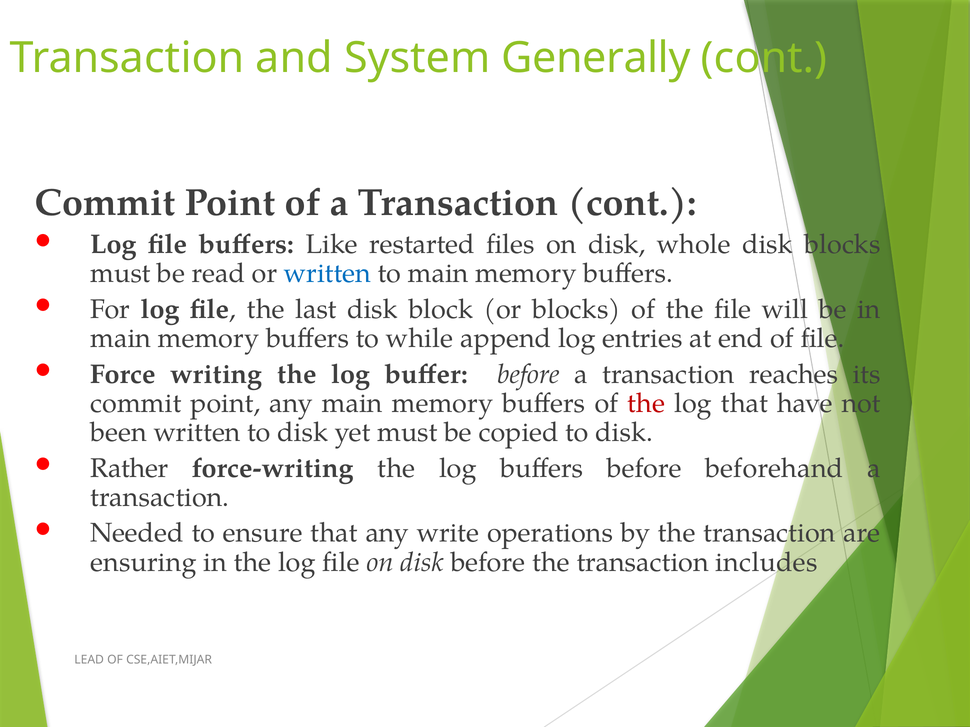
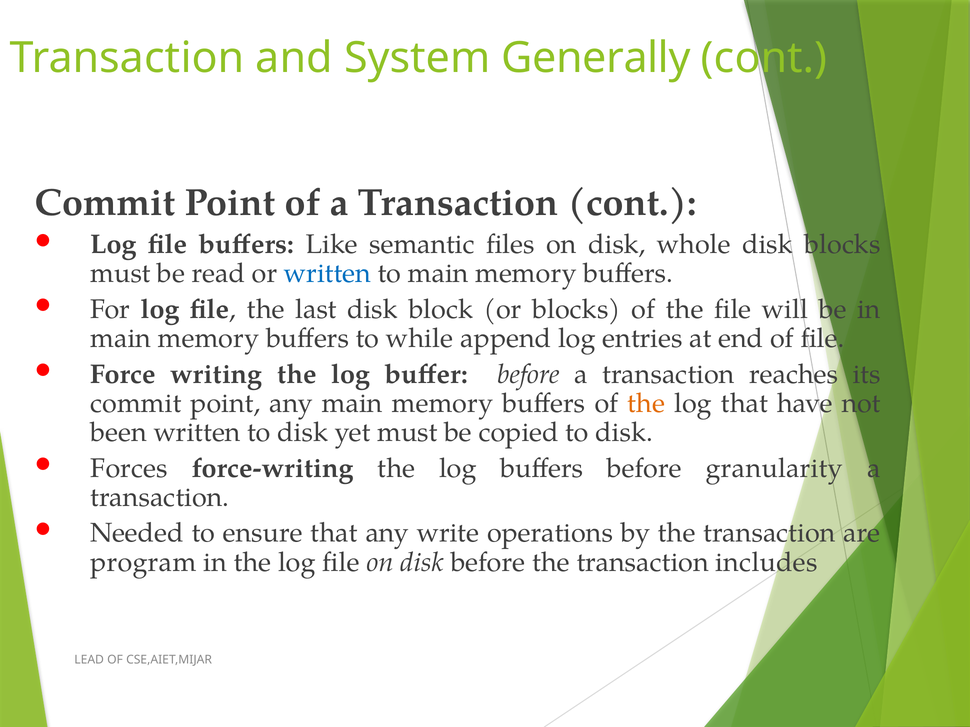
restarted: restarted -> semantic (422, 245)
the colour: red -> orange (646, 404)
Rather: Rather -> Forces (129, 469)
beforehand: beforehand -> granularity (774, 469)
ensuring: ensuring -> program (143, 563)
